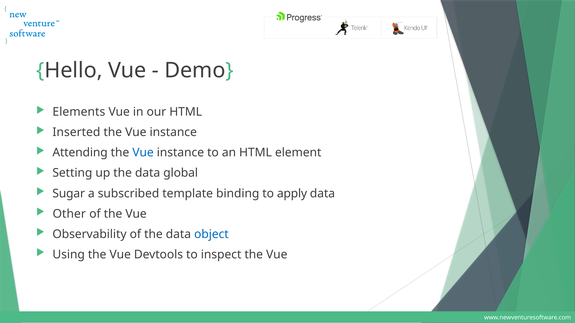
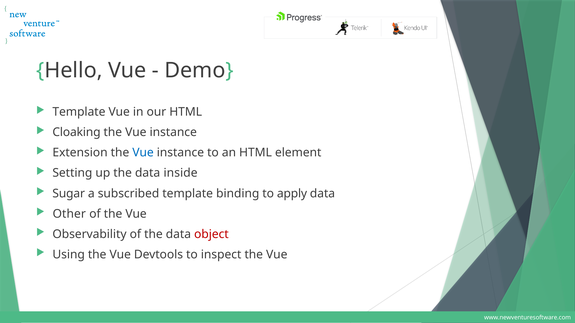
Elements: Elements -> Template (79, 112)
Inserted: Inserted -> Cloaking (76, 132)
Attending: Attending -> Extension (80, 153)
global: global -> inside (181, 173)
object colour: blue -> red (211, 234)
